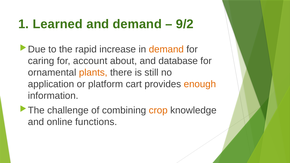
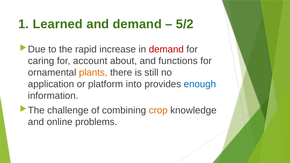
9/2: 9/2 -> 5/2 (185, 24)
demand colour: orange -> red (166, 49)
database: database -> functions (178, 61)
cart: cart -> into (134, 84)
enough colour: orange -> blue (200, 84)
functions: functions -> problems (96, 122)
